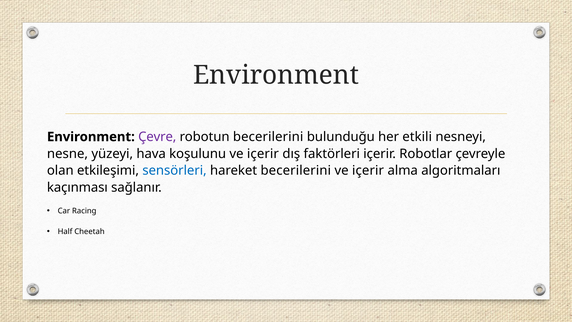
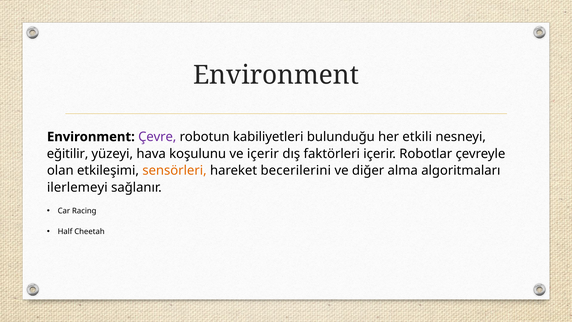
robotun becerilerini: becerilerini -> kabiliyetleri (268, 137)
nesne: nesne -> eğitilir (68, 154)
sensörleri colour: blue -> orange (174, 170)
içerir: içerir -> diğer (368, 170)
kaçınması: kaçınması -> ilerlemeyi (77, 187)
